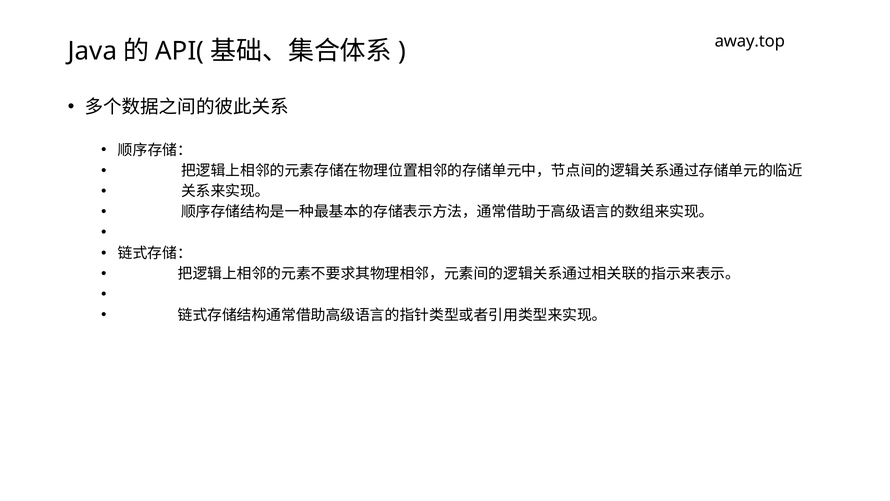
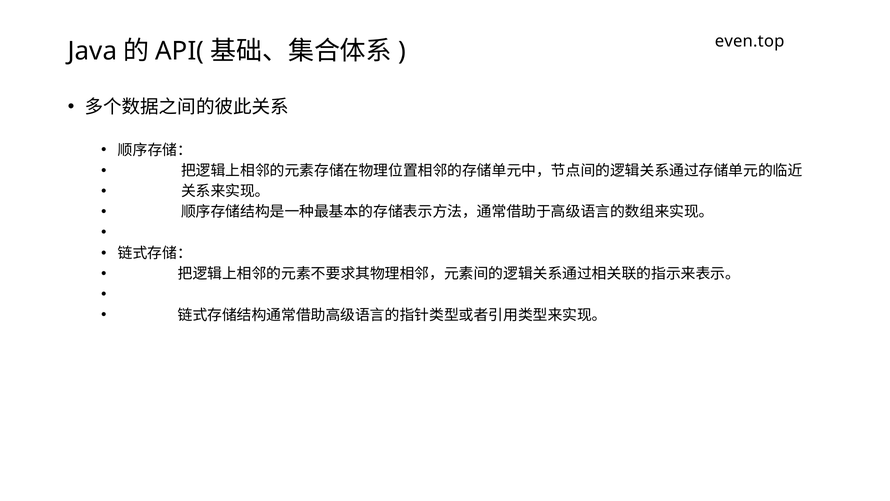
away.top: away.top -> even.top (750, 41)
